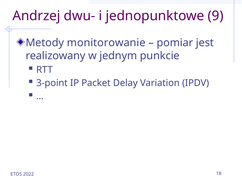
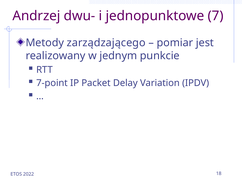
9: 9 -> 7 (216, 16)
monitorowanie: monitorowanie -> zarządzającego (106, 43)
3-point: 3-point -> 7-point (52, 83)
